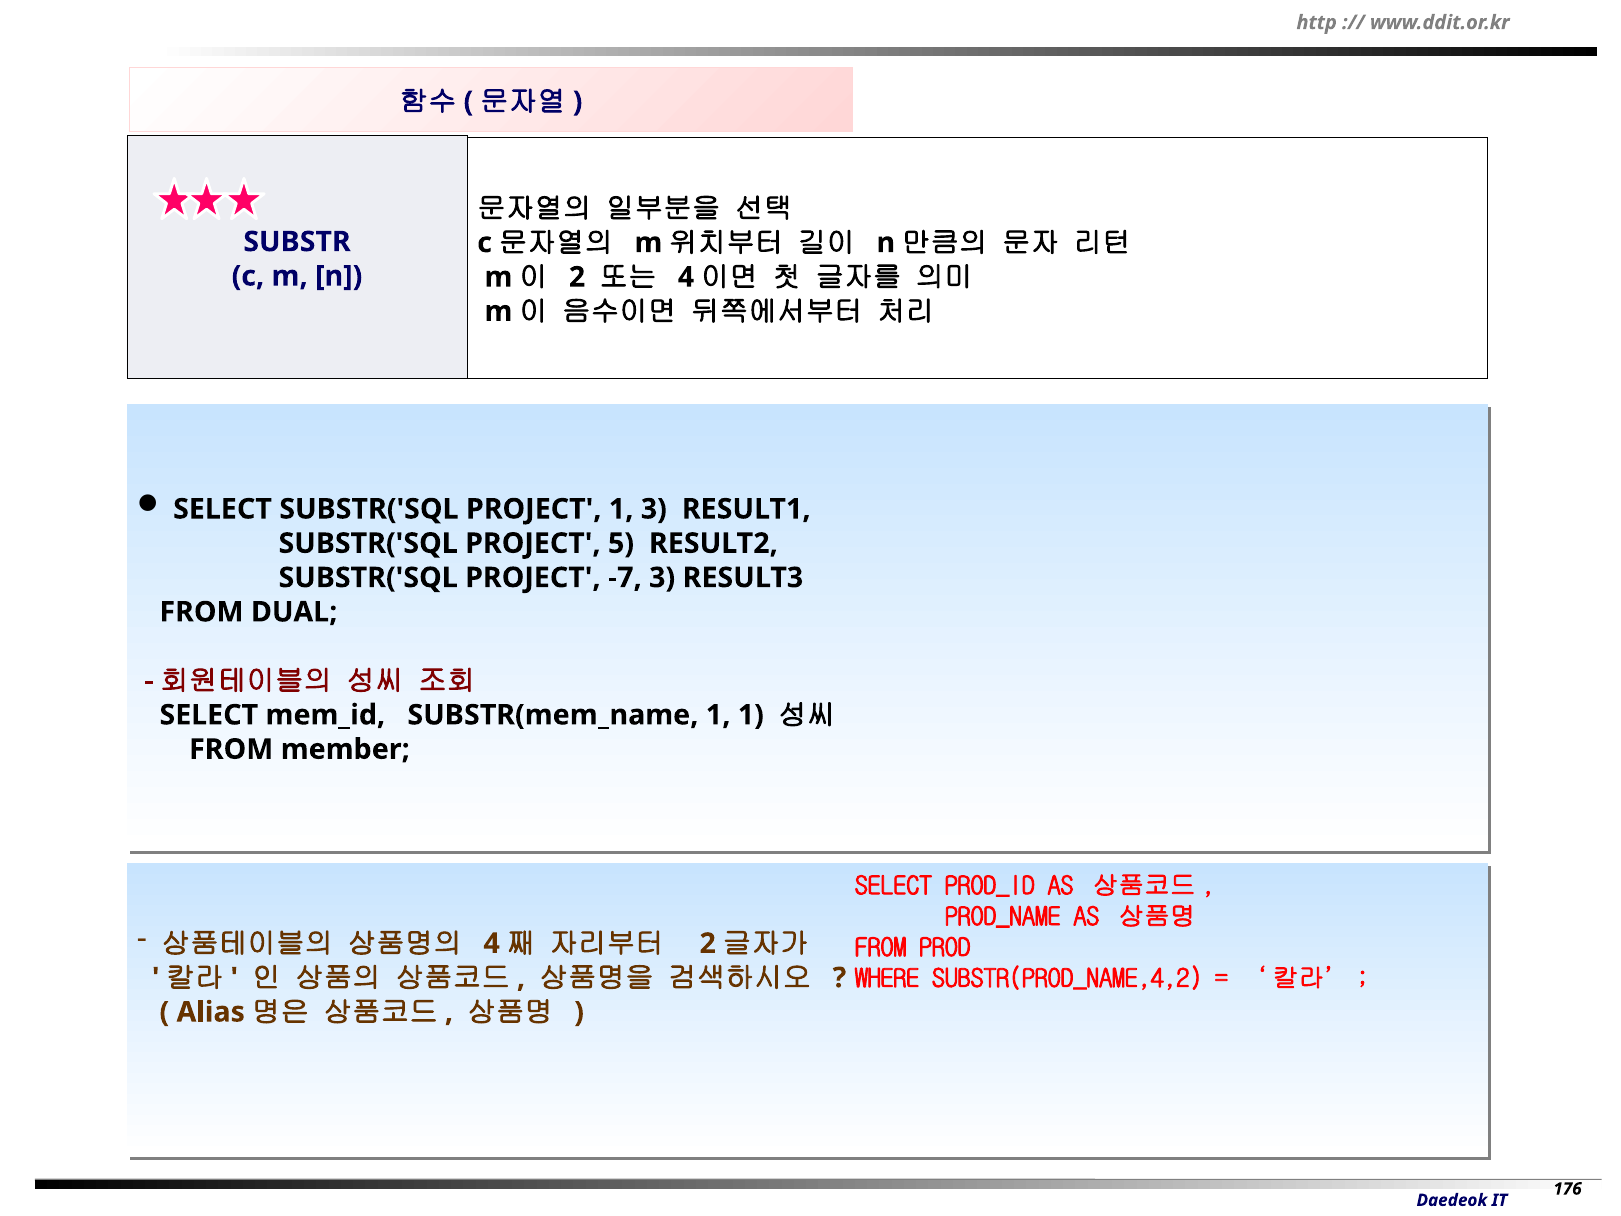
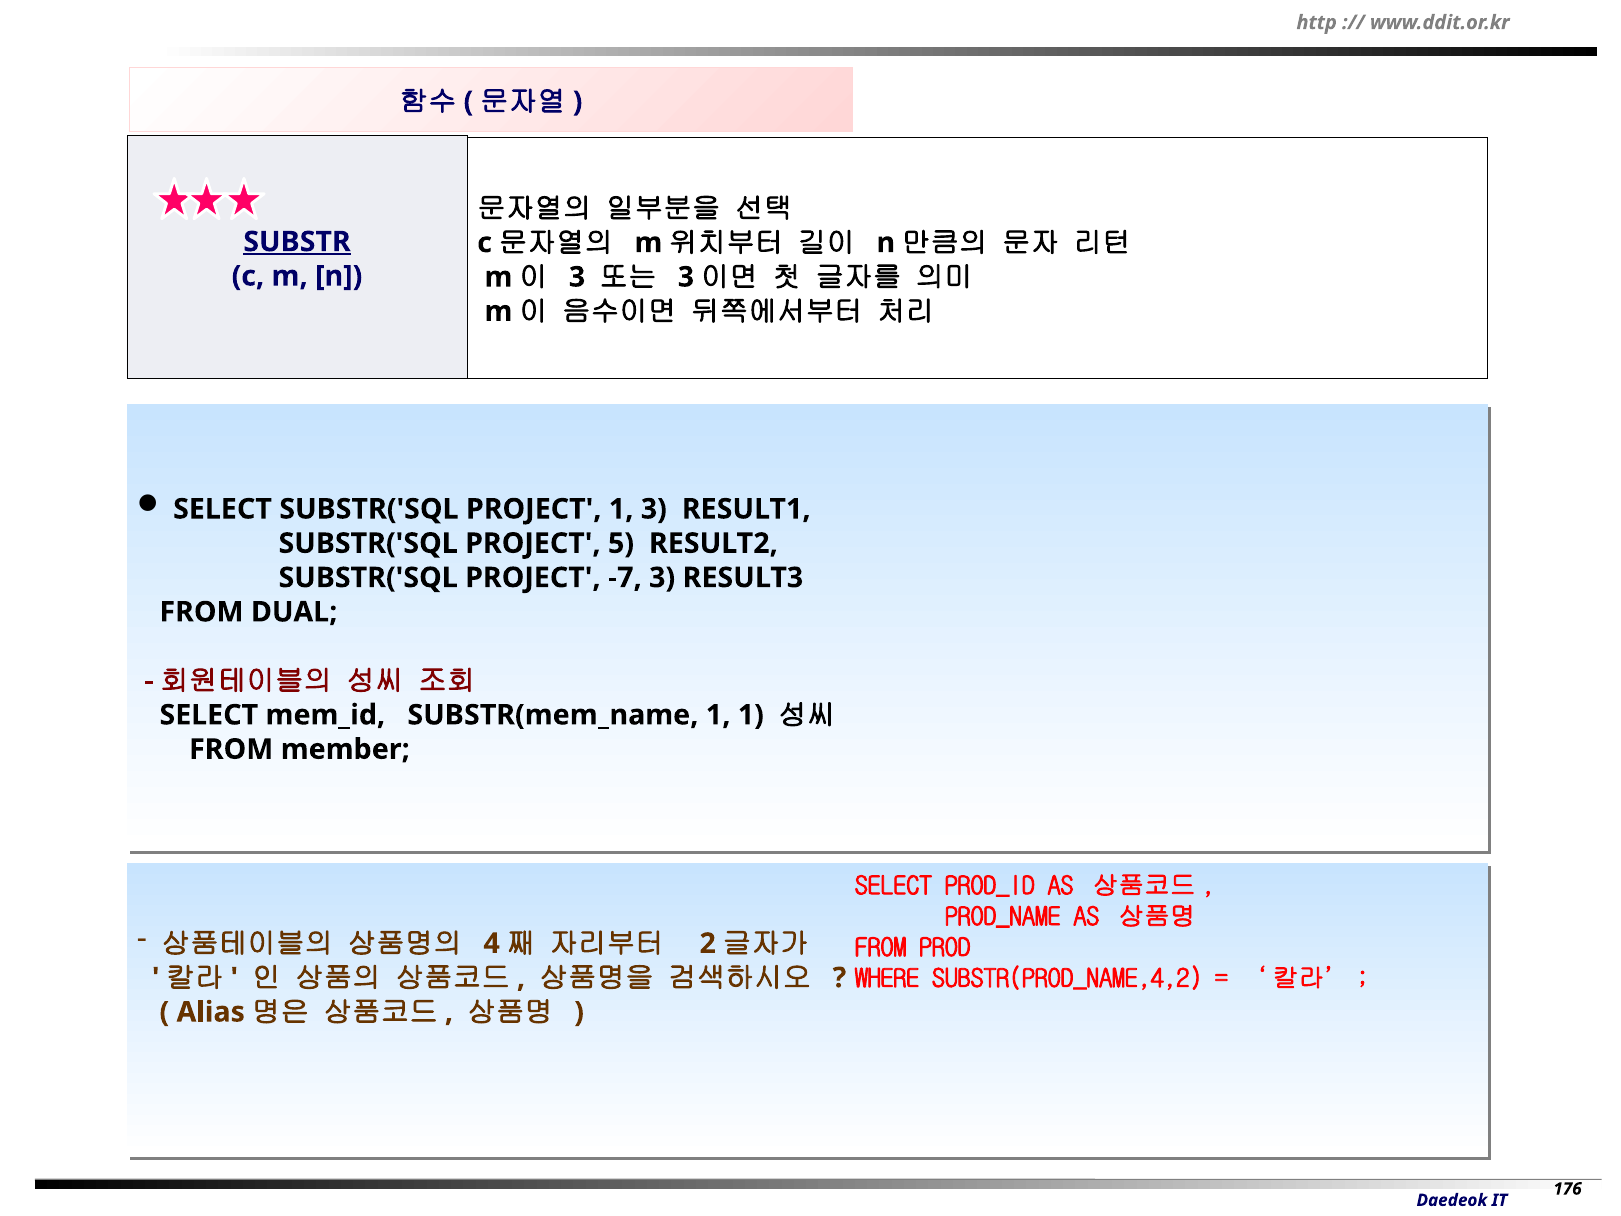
SUBSTR underline: none -> present (297, 242)
2: 2 -> 3 (577, 277)
4: 4 -> 3 (686, 277)
